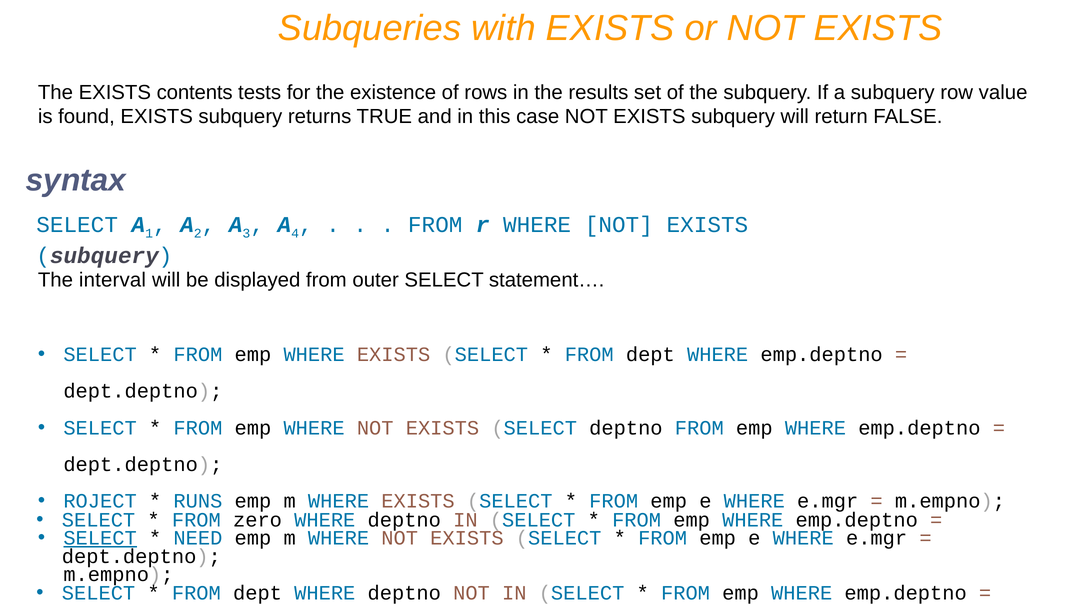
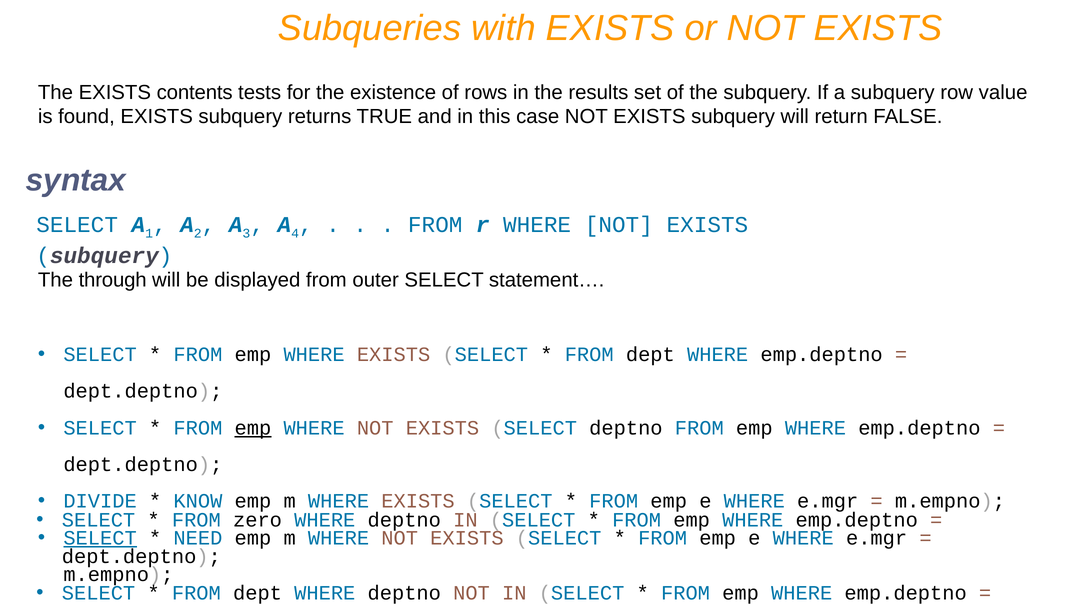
interval: interval -> through (113, 280)
emp underline: none -> present (253, 428)
ROJECT: ROJECT -> DIVIDE (100, 502)
RUNS: RUNS -> KNOW (198, 502)
